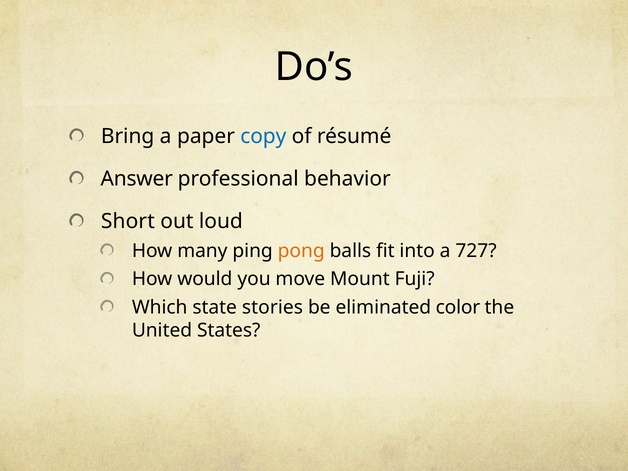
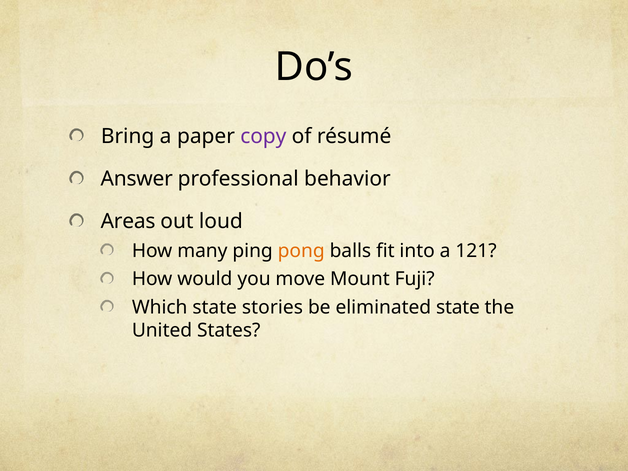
copy colour: blue -> purple (263, 136)
Short: Short -> Areas (128, 221)
727: 727 -> 121 (476, 251)
eliminated color: color -> state (458, 307)
